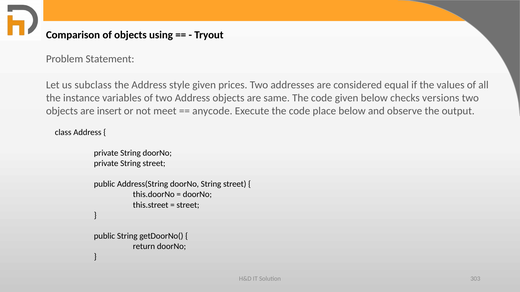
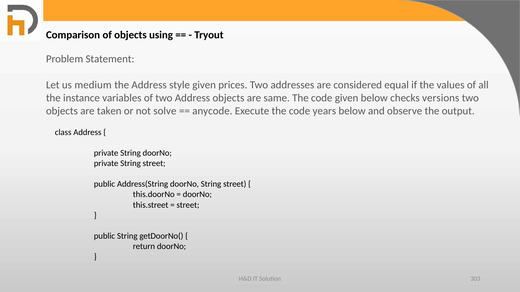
subclass: subclass -> medium (93, 85)
insert: insert -> taken (109, 111)
meet: meet -> solve (165, 111)
place: place -> years (324, 111)
